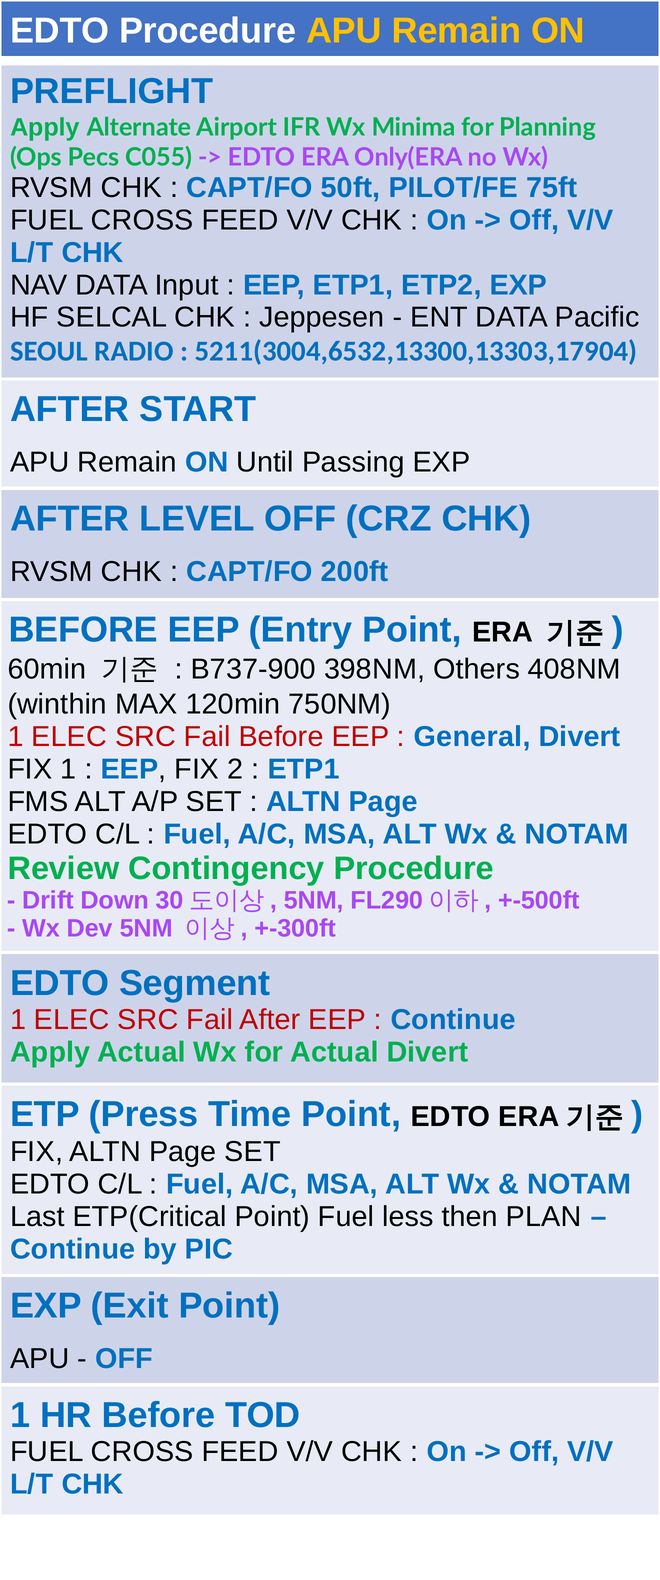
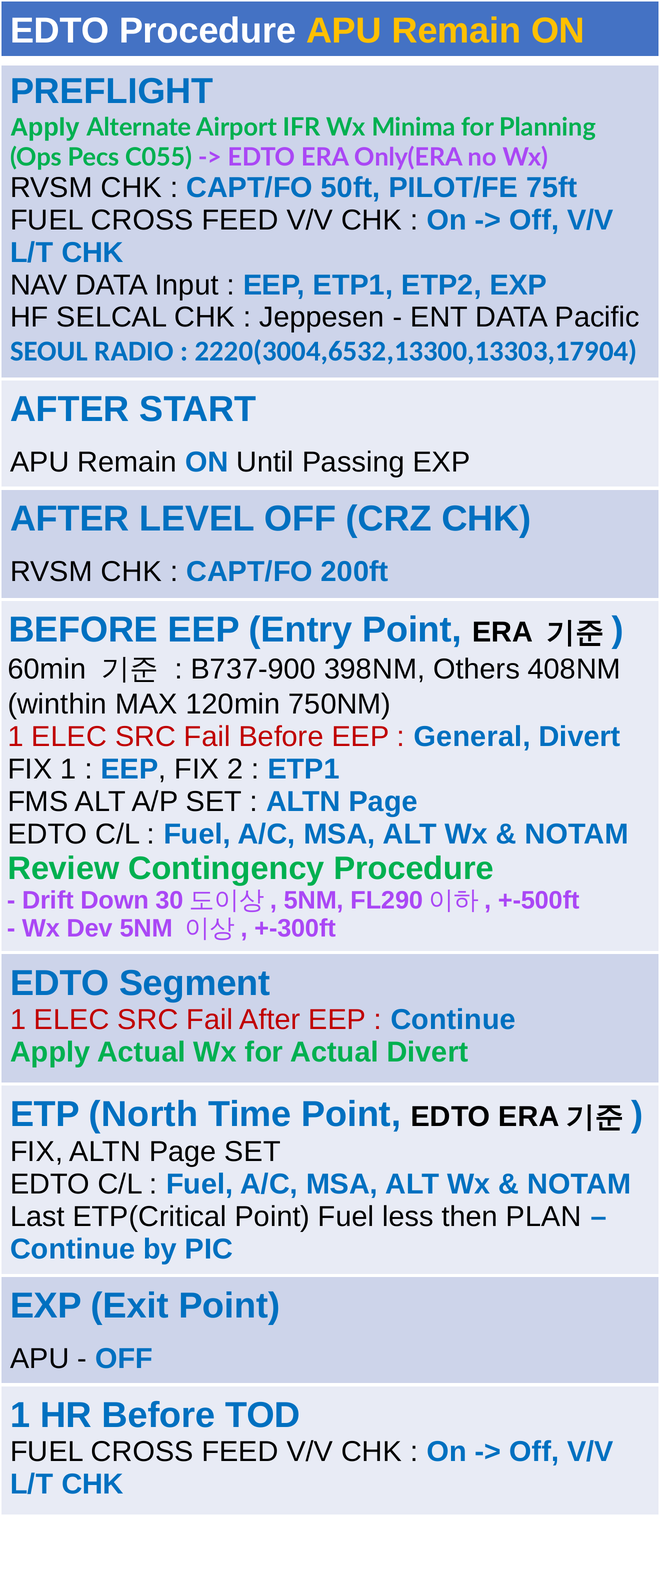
5211(3004,6532,13300,13303,17904: 5211(3004,6532,13300,13303,17904 -> 2220(3004,6532,13300,13303,17904 (416, 351)
Press: Press -> North (143, 1114)
